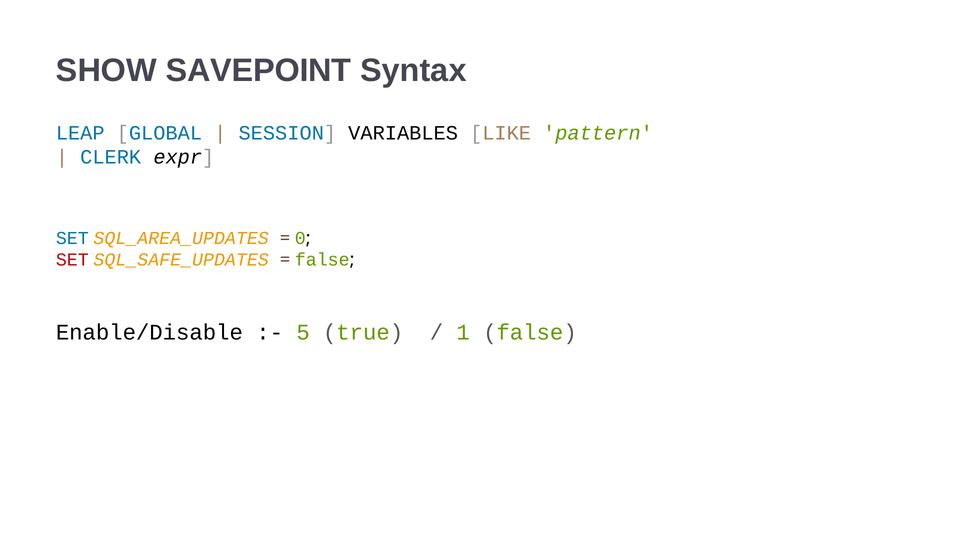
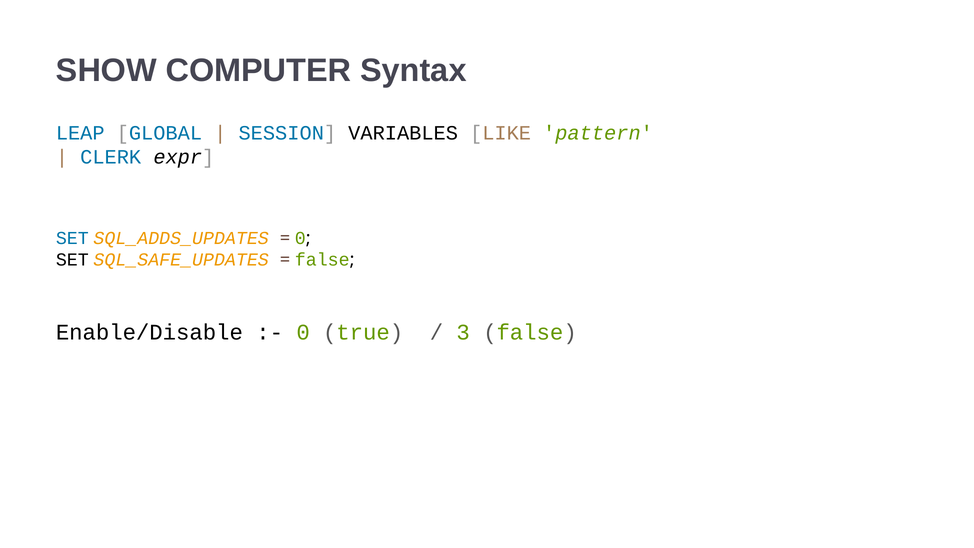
SAVEPOINT: SAVEPOINT -> COMPUTER (258, 70)
SQL_AREA_UPDATES: SQL_AREA_UPDATES -> SQL_ADDS_UPDATES (181, 238)
SET colour: red -> black (72, 260)
5: 5 -> 0 (303, 332)
1: 1 -> 3 (463, 332)
